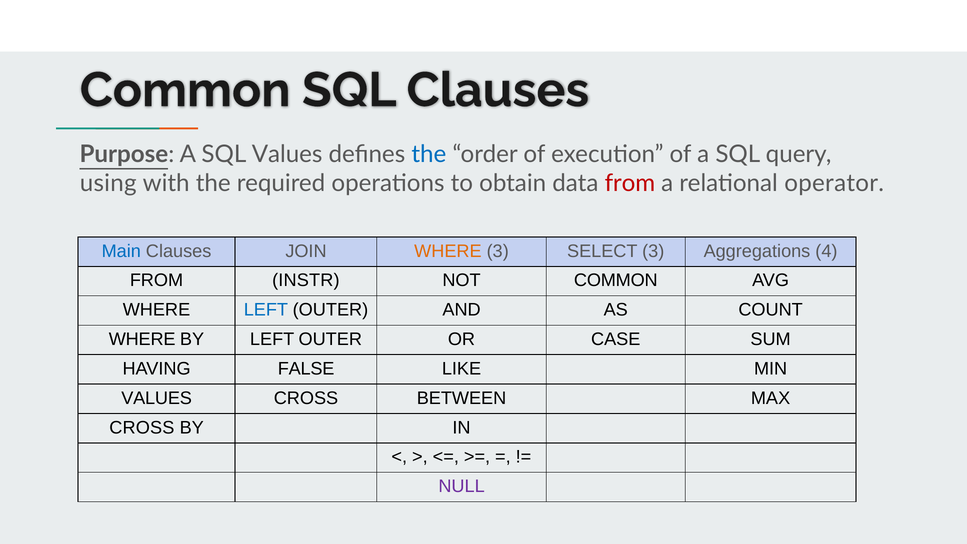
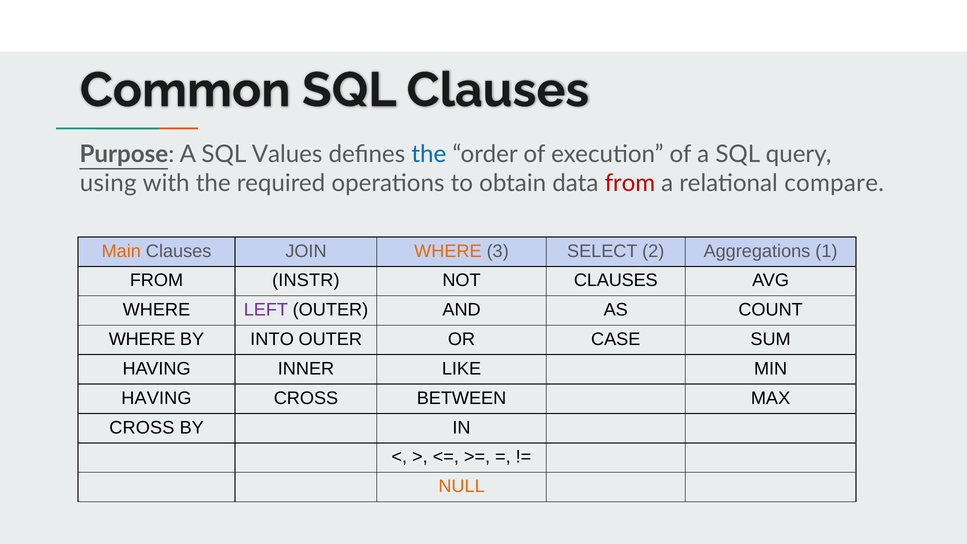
operator: operator -> compare (834, 183)
Main colour: blue -> orange (121, 251)
SELECT 3: 3 -> 2 (653, 251)
4: 4 -> 1 (826, 251)
NOT COMMON: COMMON -> CLAUSES (616, 280)
LEFT colour: blue -> purple (266, 310)
BY LEFT: LEFT -> INTO (272, 339)
FALSE: FALSE -> INNER (306, 369)
VALUES: VALUES -> HAVING (156, 398)
NULL colour: purple -> orange (462, 486)
